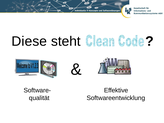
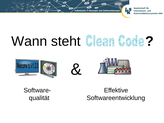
Diese: Diese -> Wann (29, 41)
